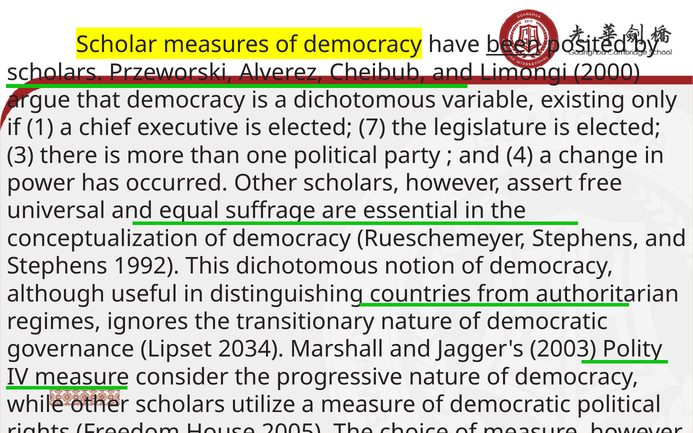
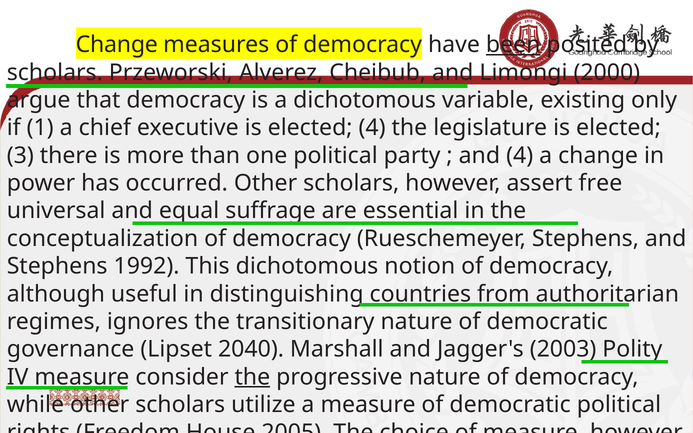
Scholar: Scholar -> Change (117, 45)
elected 7: 7 -> 4 (372, 128)
2034: 2034 -> 2040 (251, 350)
the underline: none -> present (252, 377)
